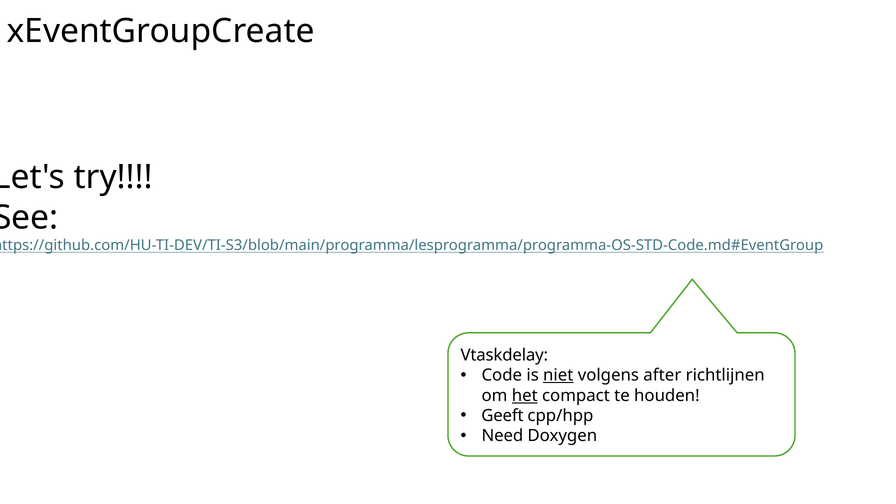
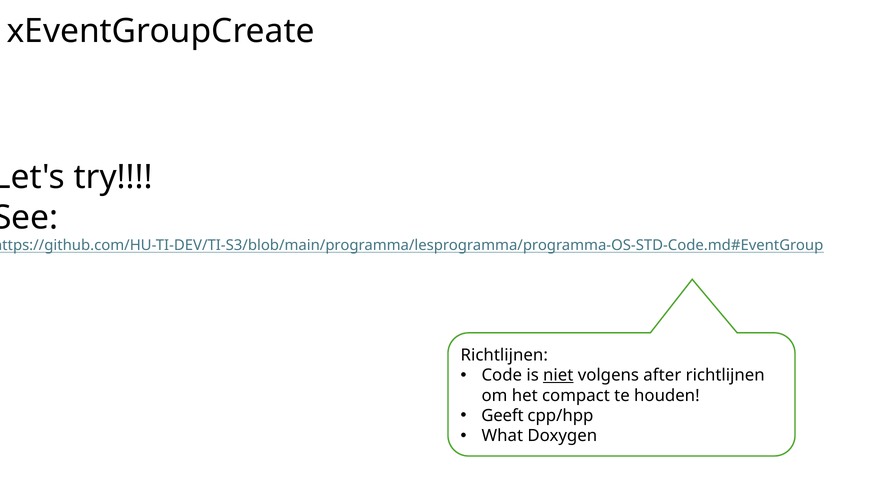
Vtaskdelay: Vtaskdelay -> Richtlijnen (504, 355)
het underline: present -> none (525, 396)
Need: Need -> What (502, 436)
